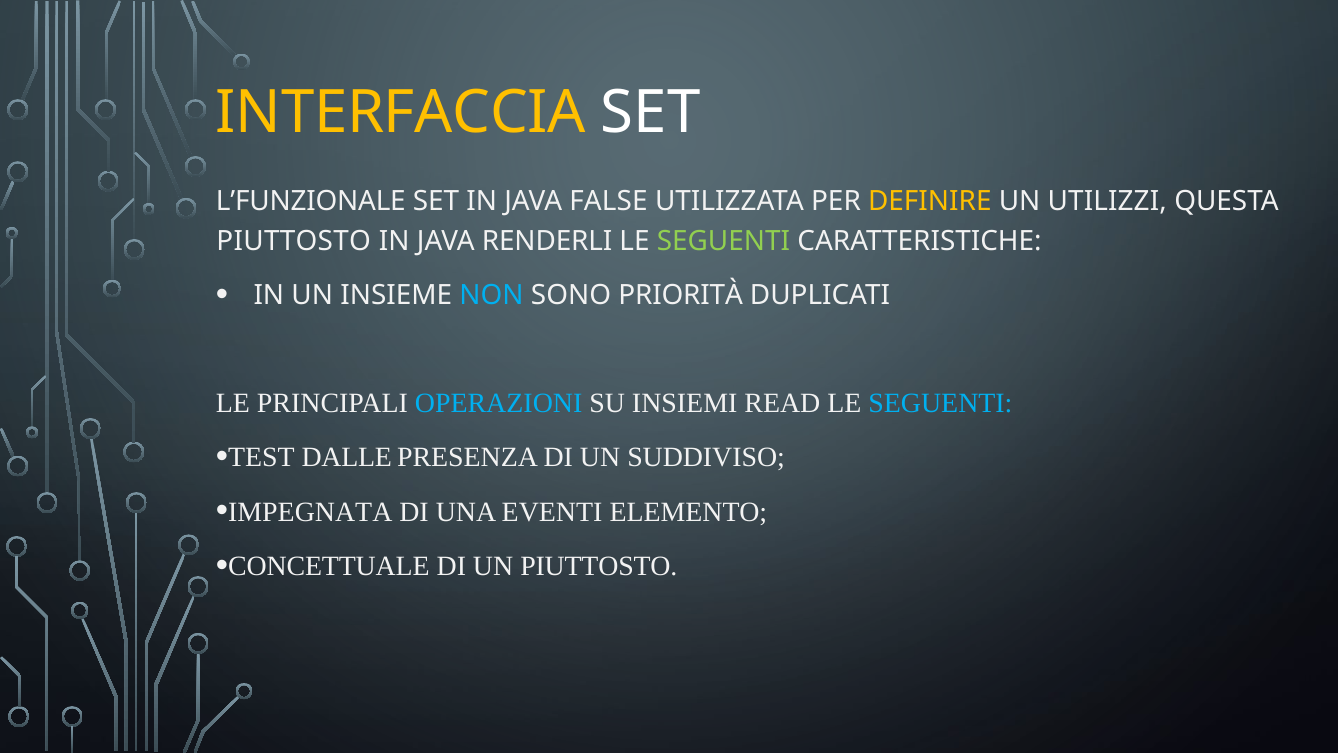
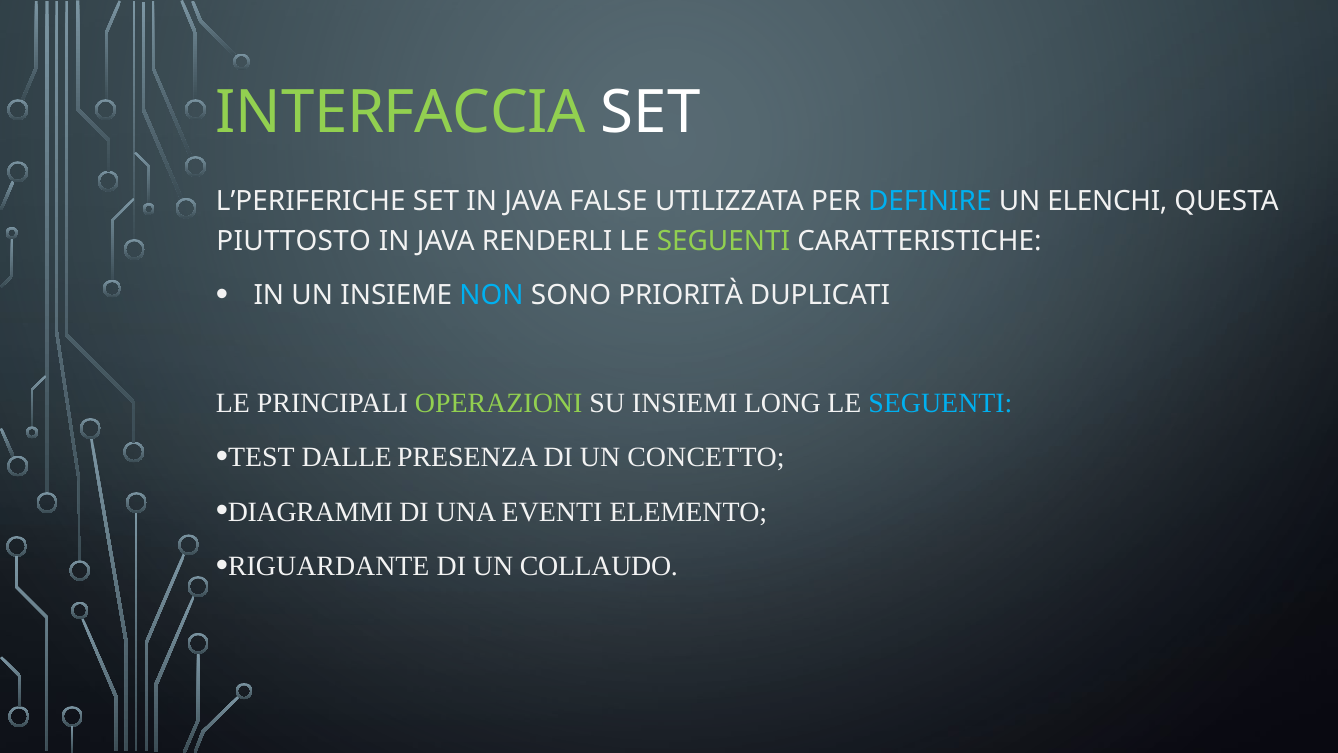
INTERFACCIA colour: yellow -> light green (401, 112)
L’FUNZIONALE: L’FUNZIONALE -> L’PERIFERICHE (311, 201)
DEFINIRE colour: yellow -> light blue (930, 201)
UTILIZZI: UTILIZZI -> ELENCHI (1107, 201)
OPERAZIONI colour: light blue -> light green (499, 403)
READ: READ -> LONG (783, 403)
SUDDIVISO: SUDDIVISO -> CONCETTO (706, 458)
IMPEGNATA: IMPEGNATA -> DIAGRAMMI (310, 512)
CONCETTUALE: CONCETTUALE -> RIGUARDANTE (329, 566)
UN PIUTTOSTO: PIUTTOSTO -> COLLAUDO (599, 566)
